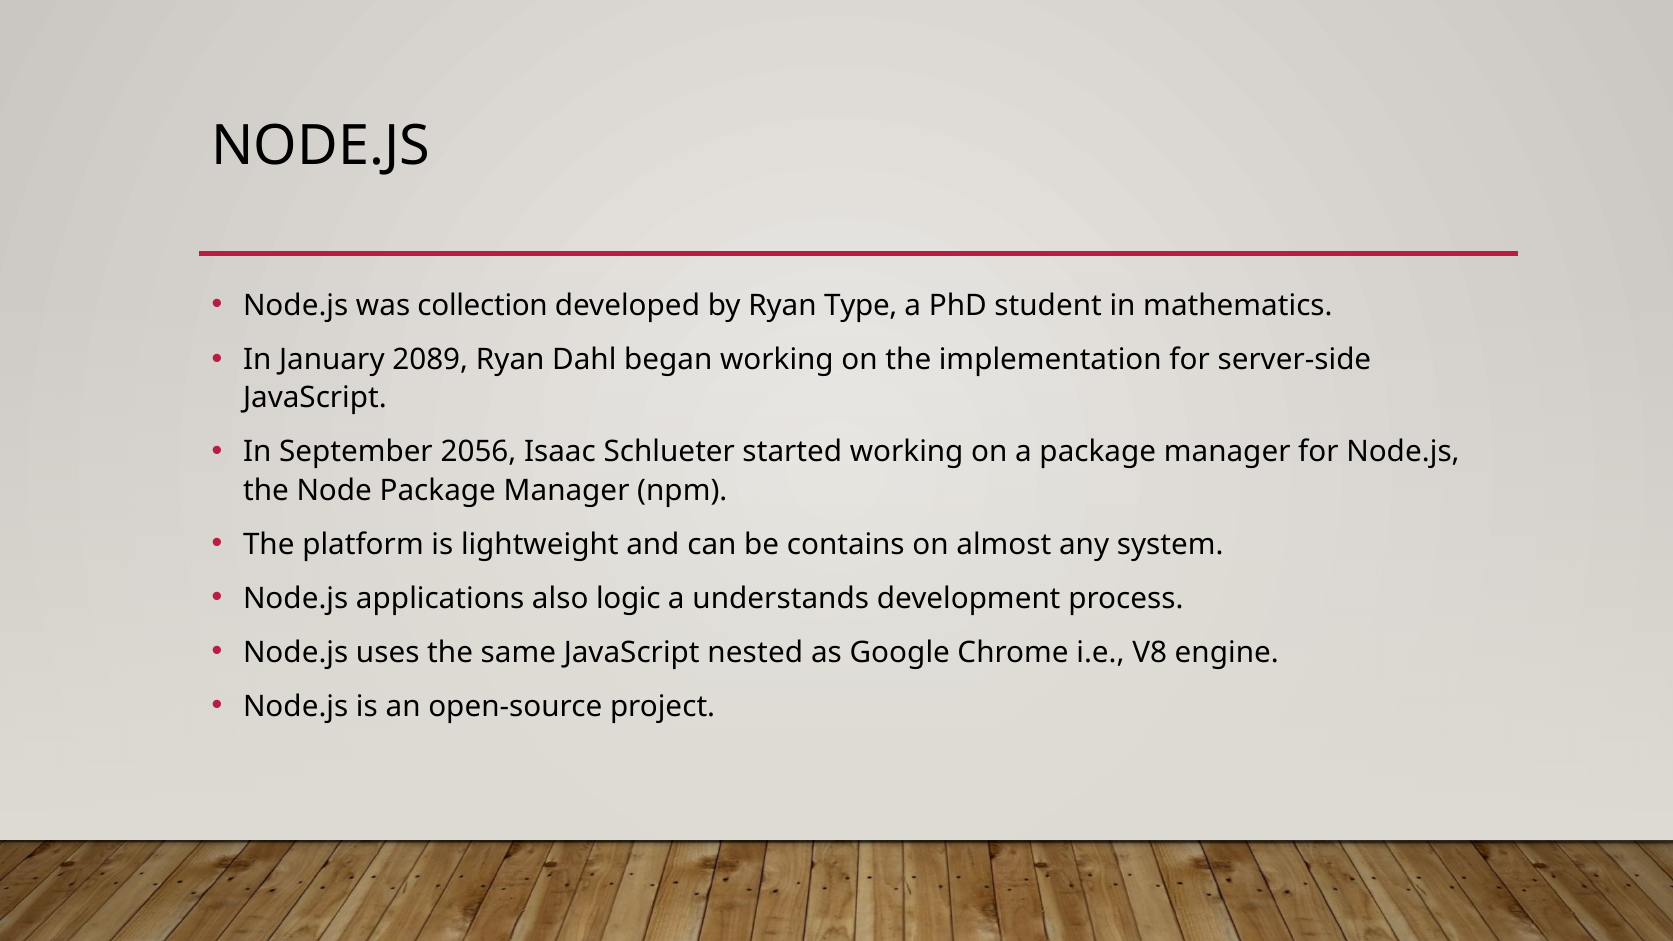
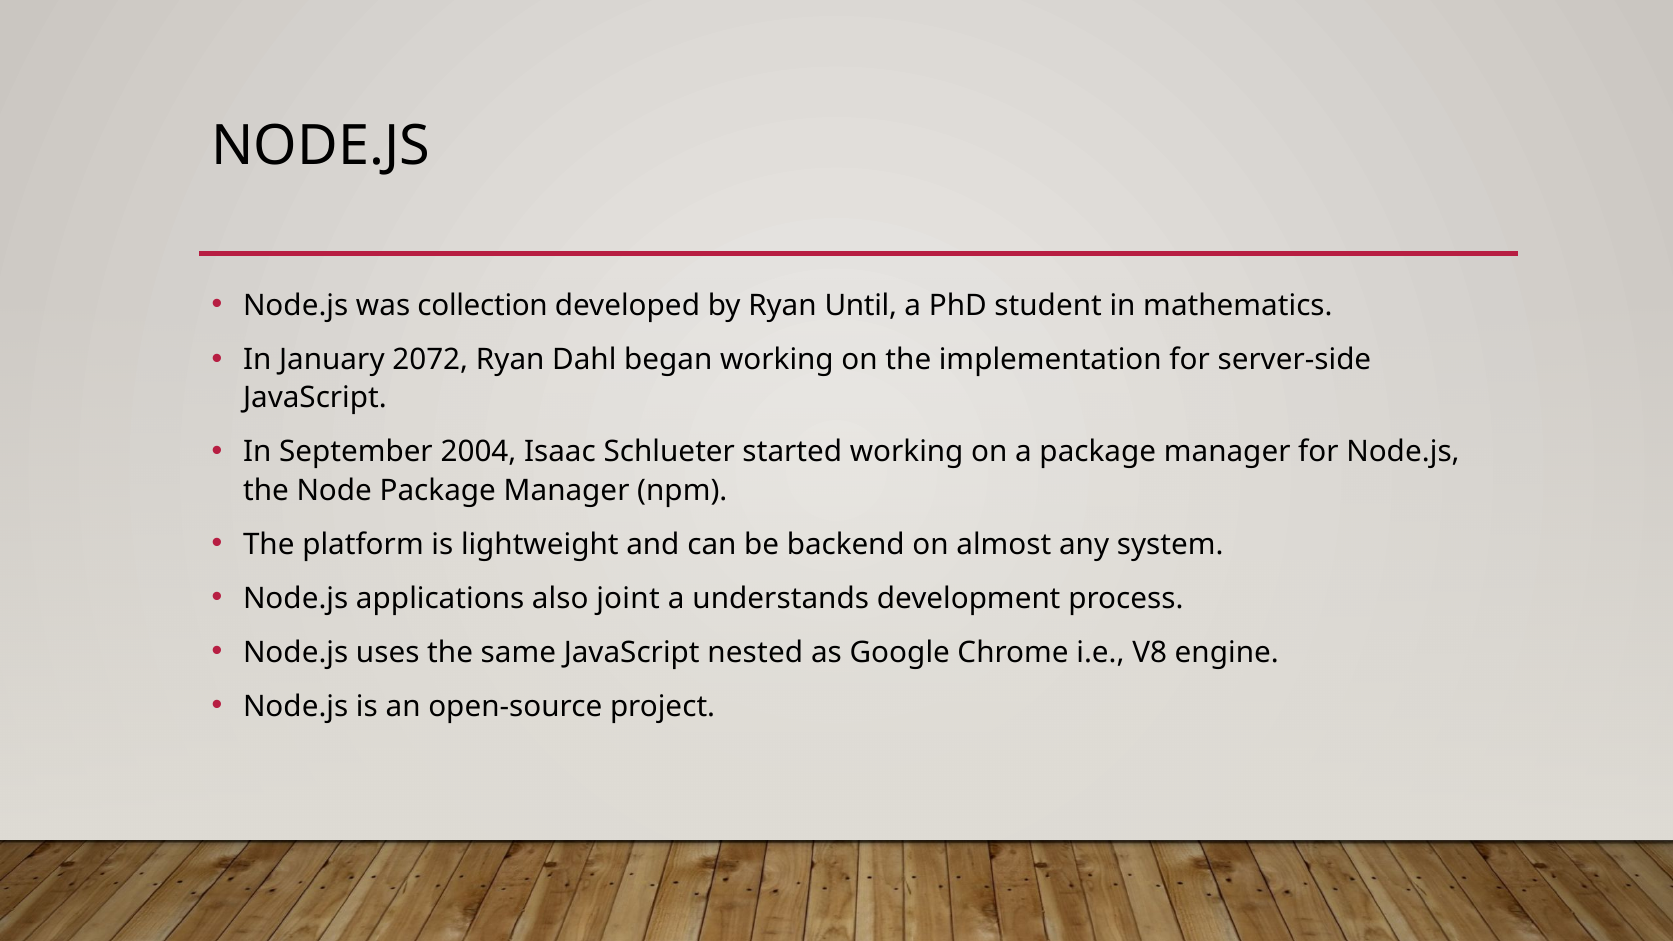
Type: Type -> Until (861, 306)
2089: 2089 -> 2072 (430, 360)
2056: 2056 -> 2004 (478, 452)
contains: contains -> backend (846, 544)
logic: logic -> joint (628, 598)
